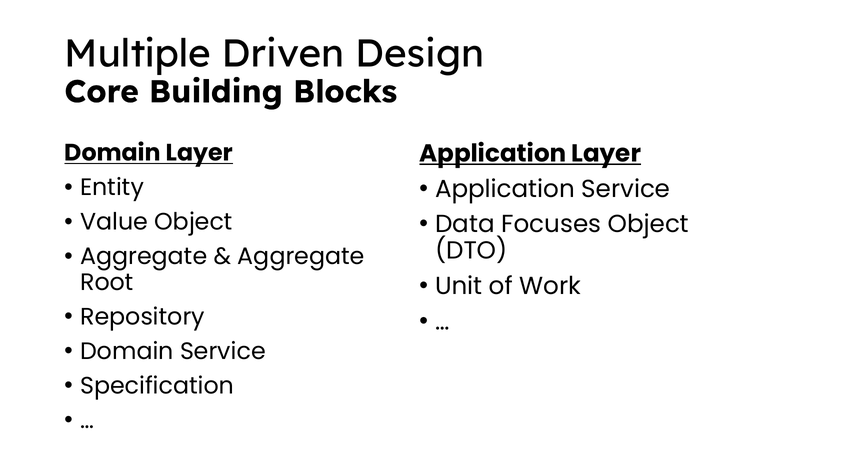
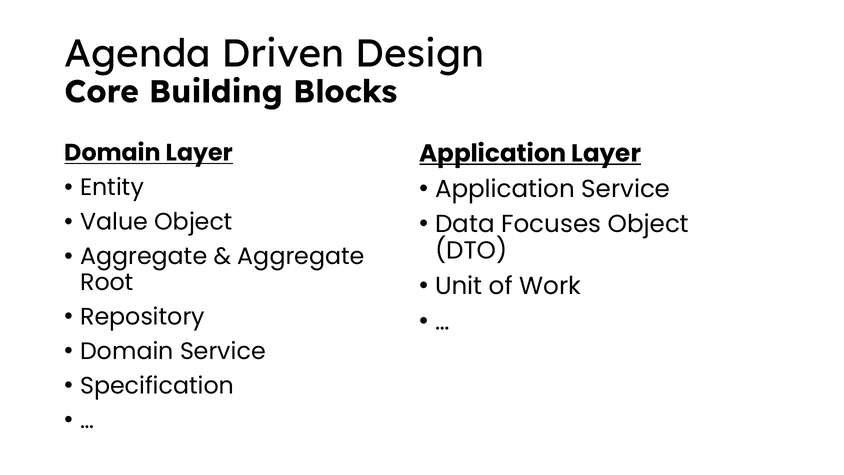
Multiple: Multiple -> Agenda (138, 54)
